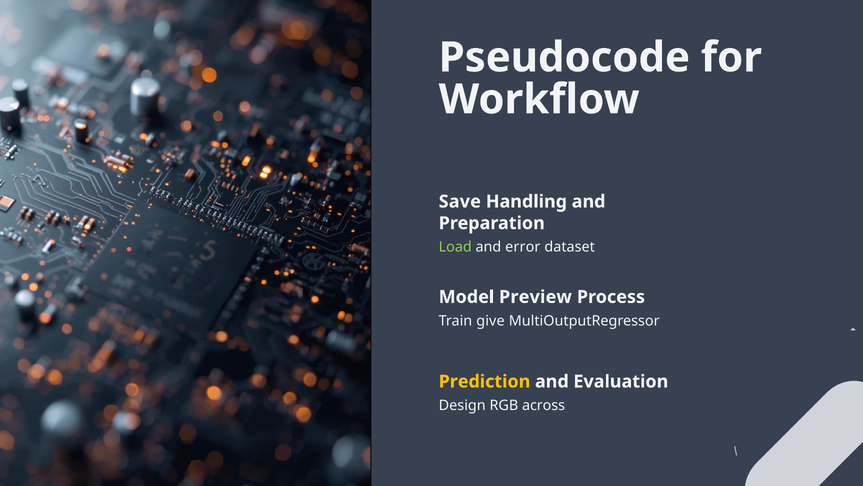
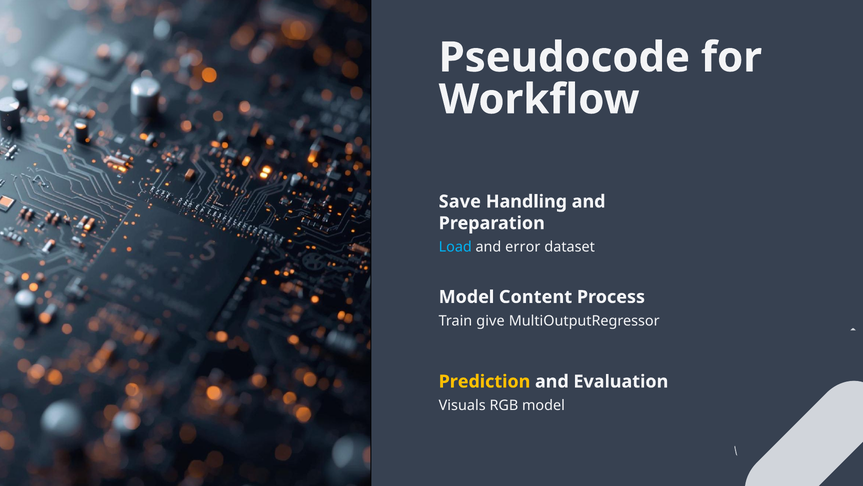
Load colour: light green -> light blue (455, 247)
Preview: Preview -> Content (535, 297)
Design: Design -> Visuals (462, 405)
RGB across: across -> model (543, 405)
